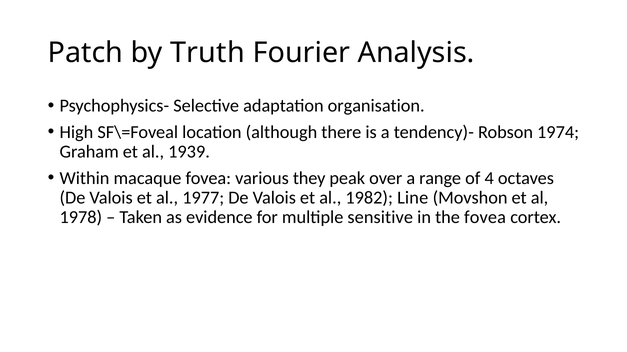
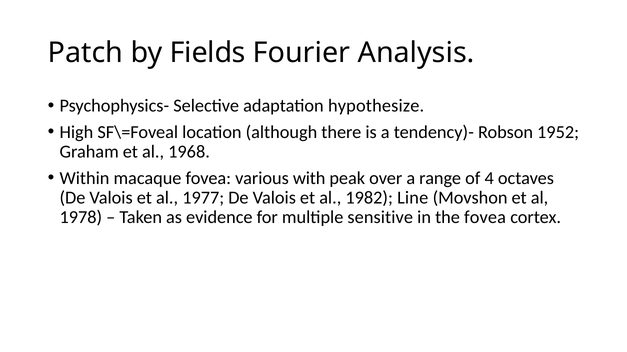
Truth: Truth -> Fields (208, 53)
organisation: organisation -> hypothesize (376, 106)
1974: 1974 -> 1952 (558, 132)
1939: 1939 -> 1968 (189, 152)
they: they -> with (309, 178)
